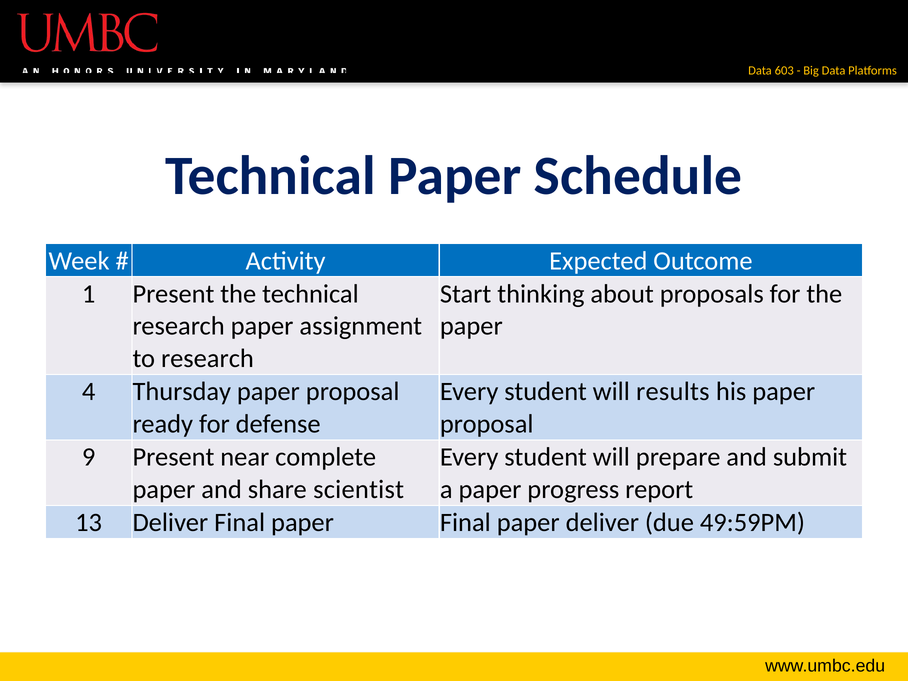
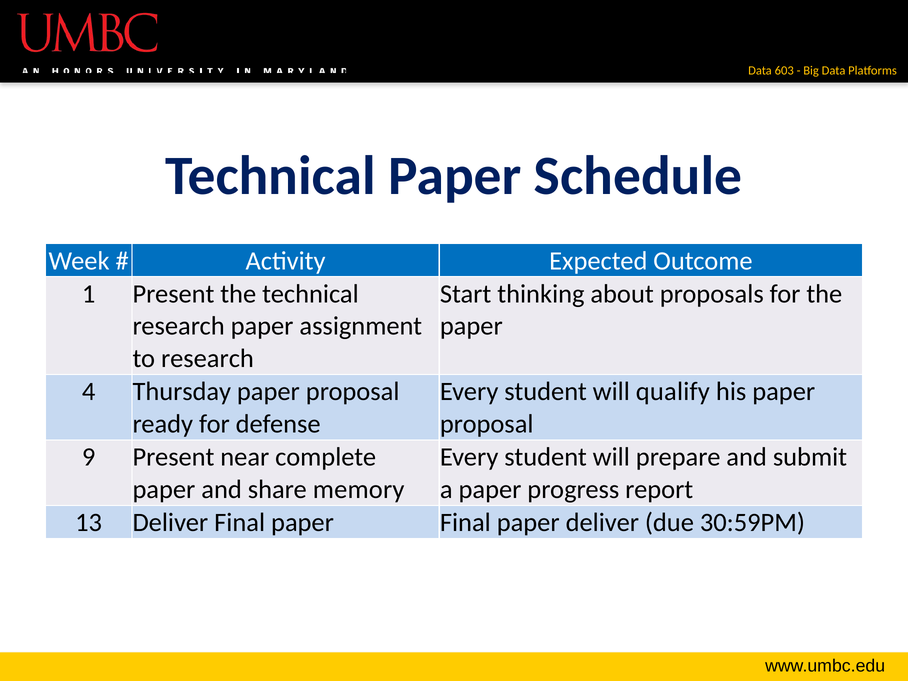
results: results -> qualify (673, 392)
scientist: scientist -> memory (359, 490)
49:59PM: 49:59PM -> 30:59PM (752, 523)
